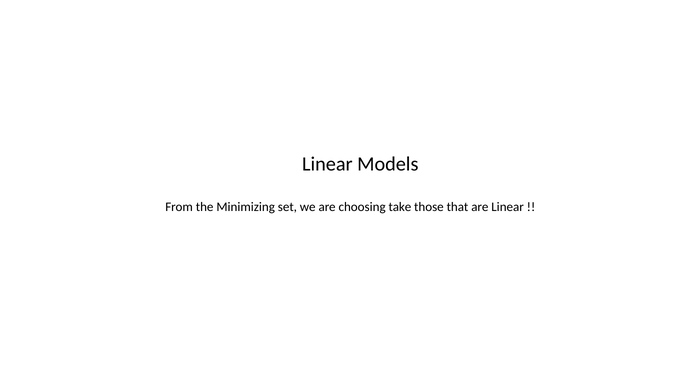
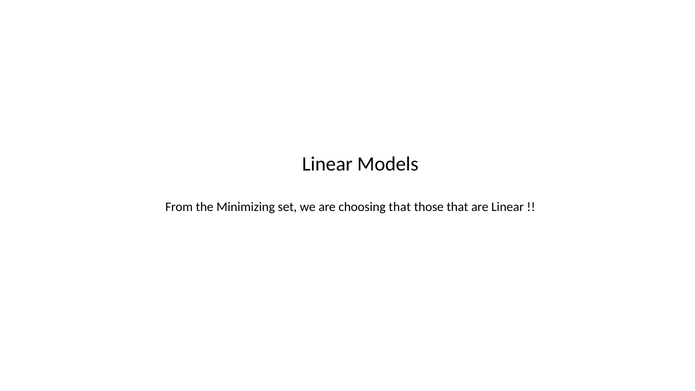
choosing take: take -> that (400, 207)
